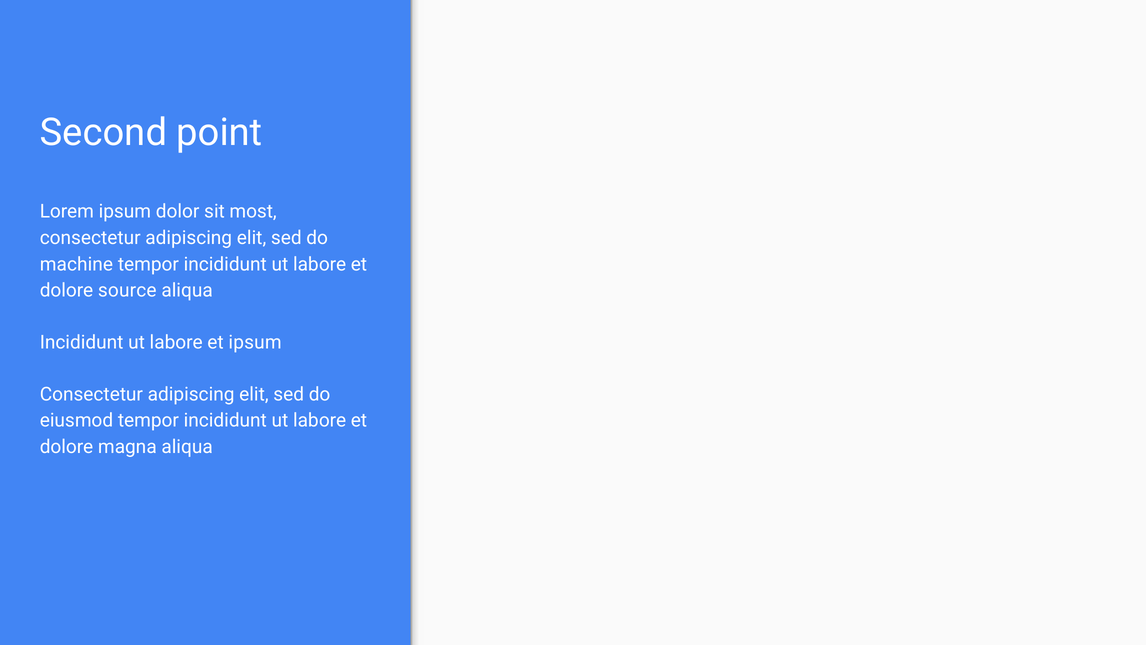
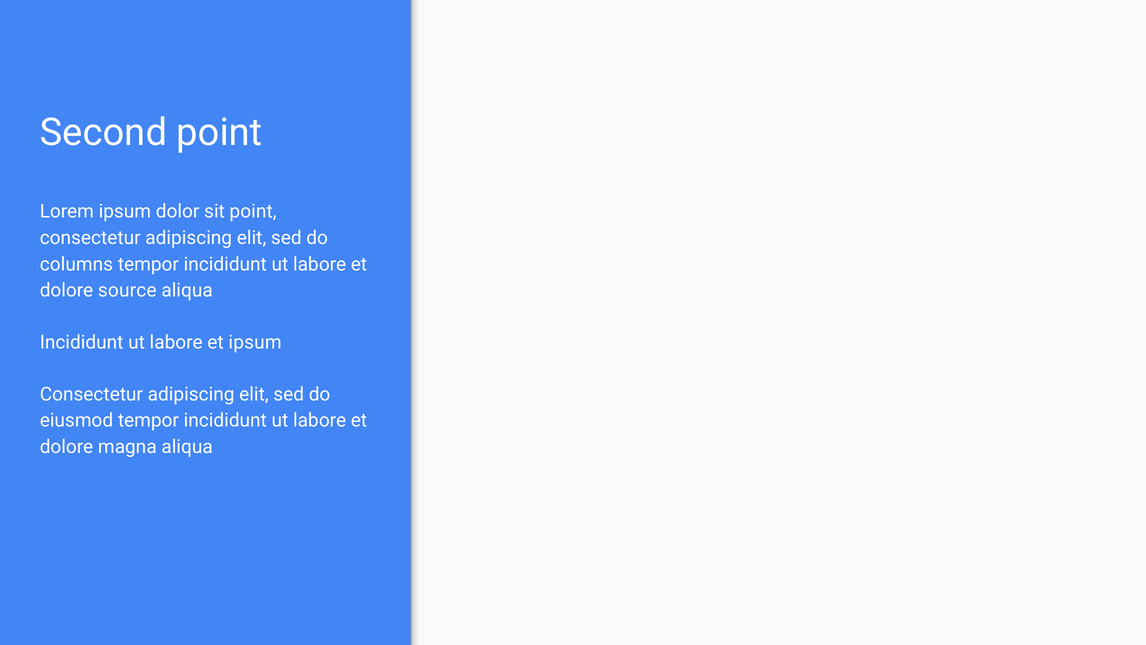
sit most: most -> point (253, 211)
machine: machine -> columns (76, 264)
